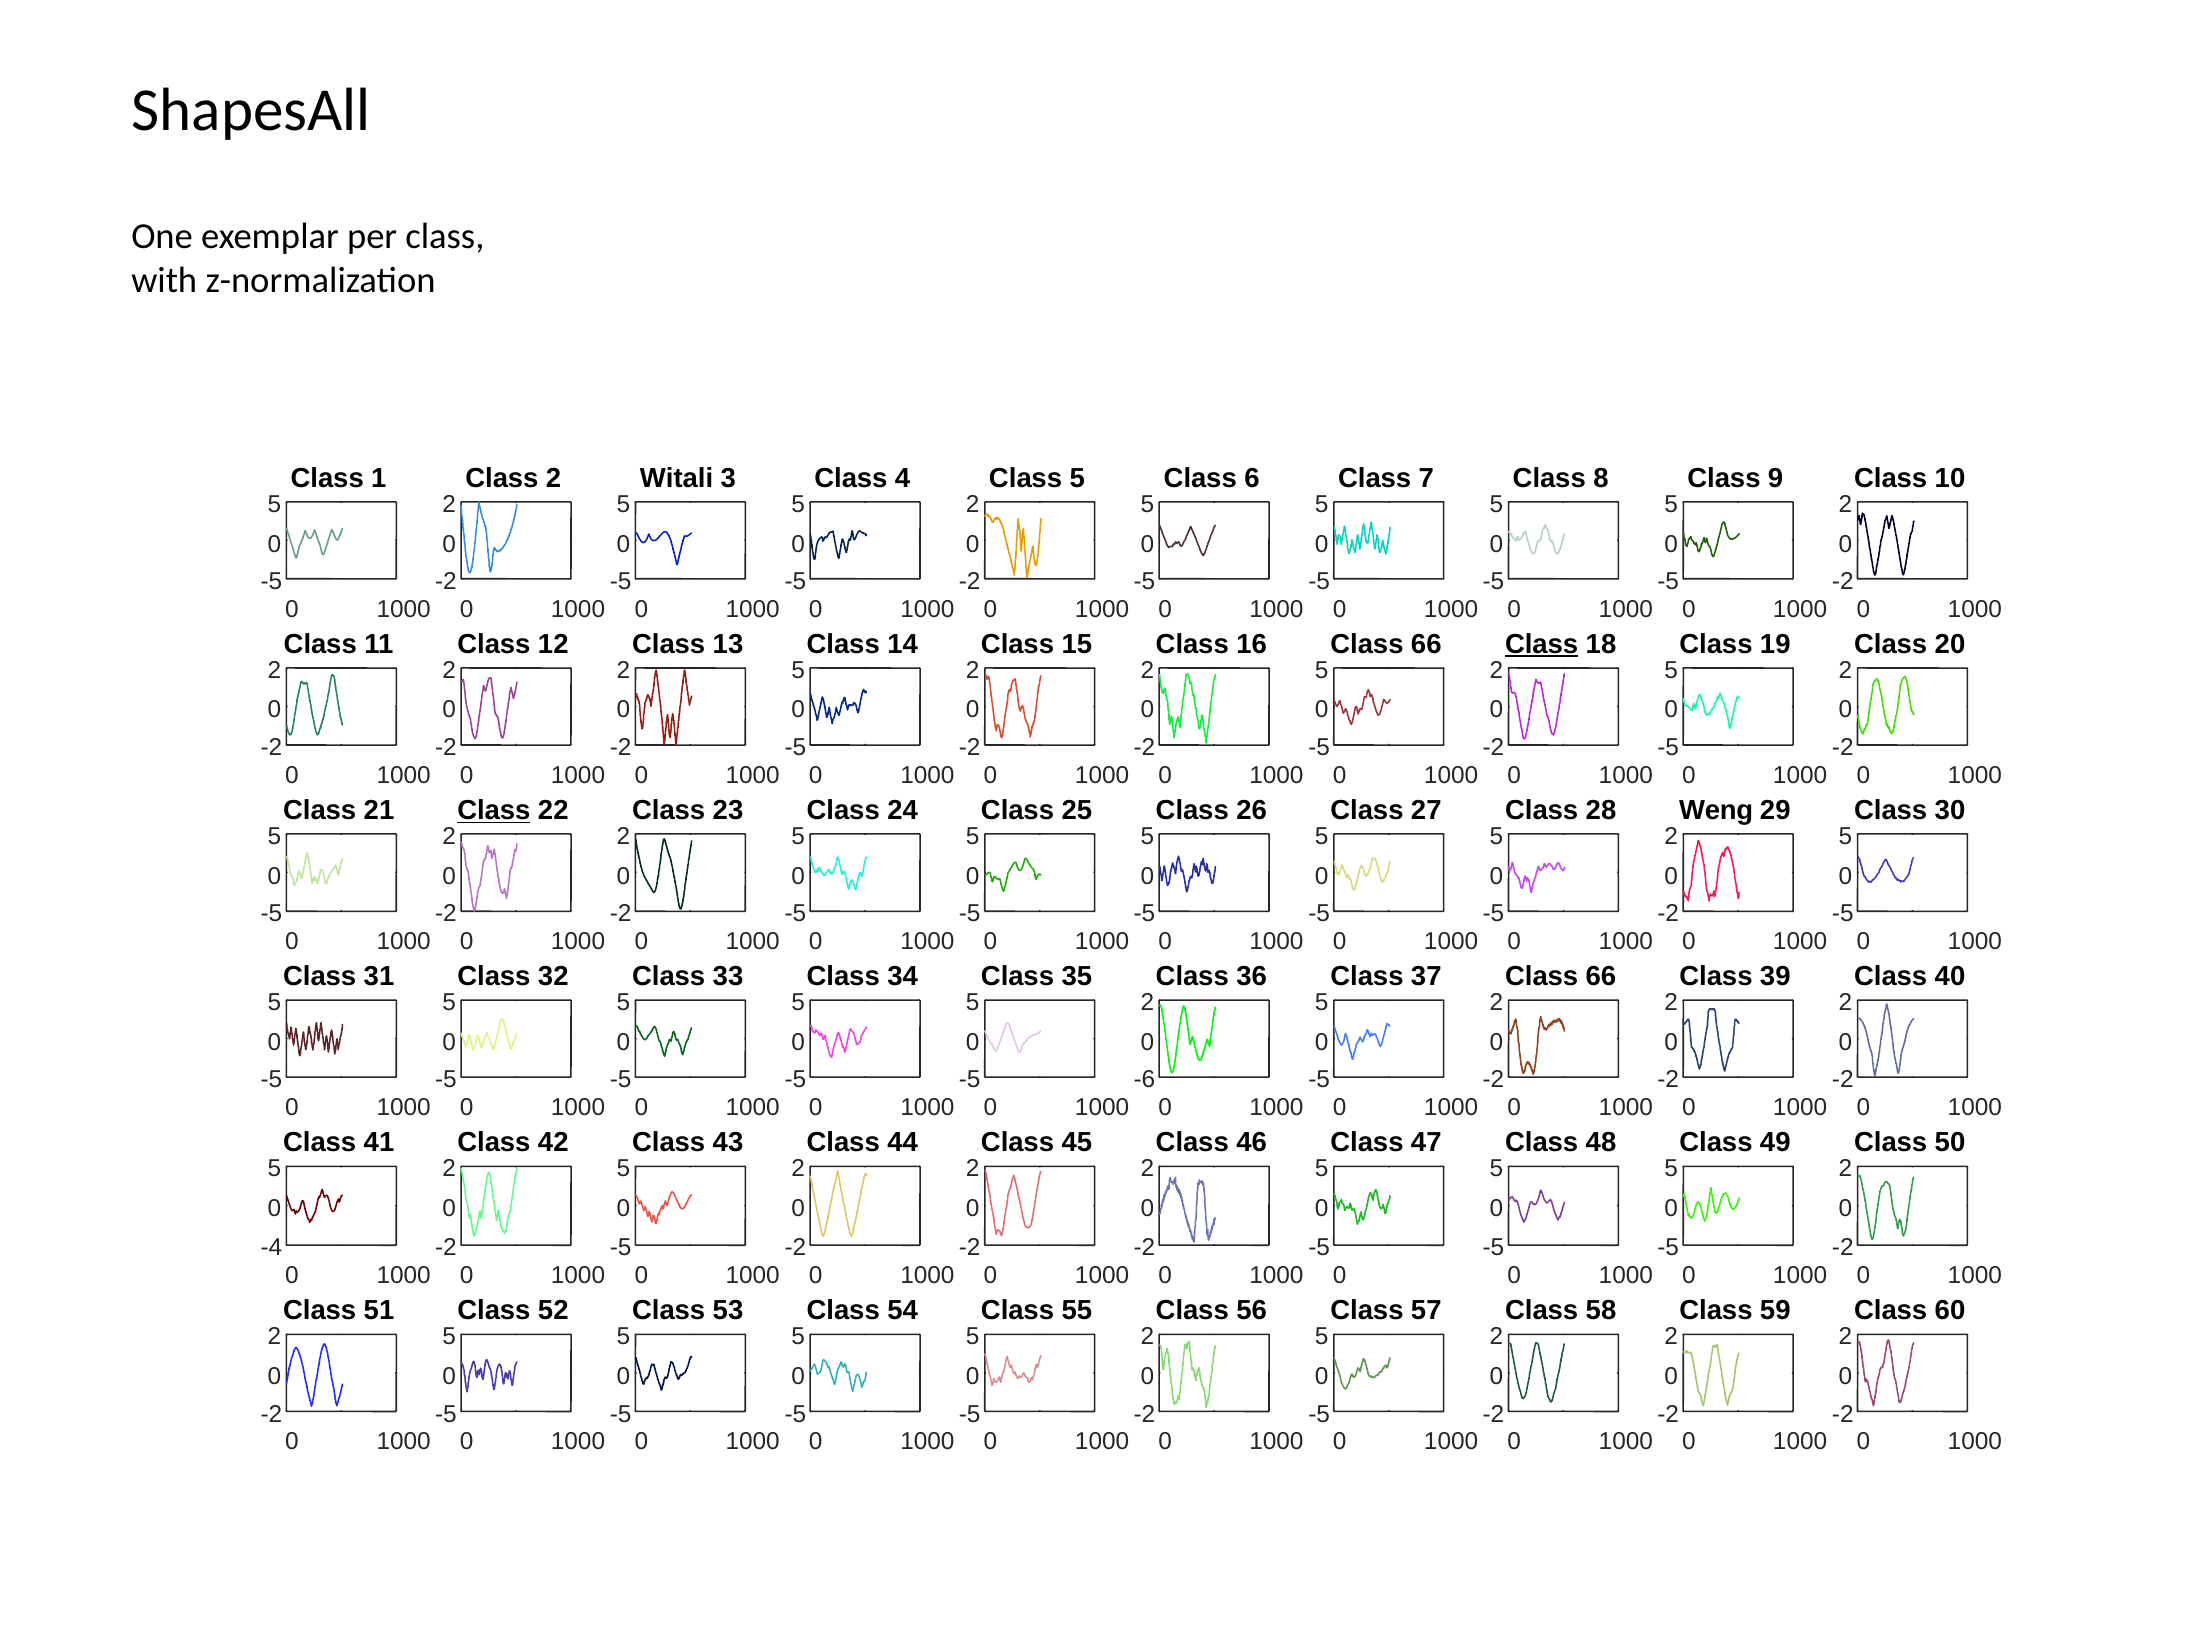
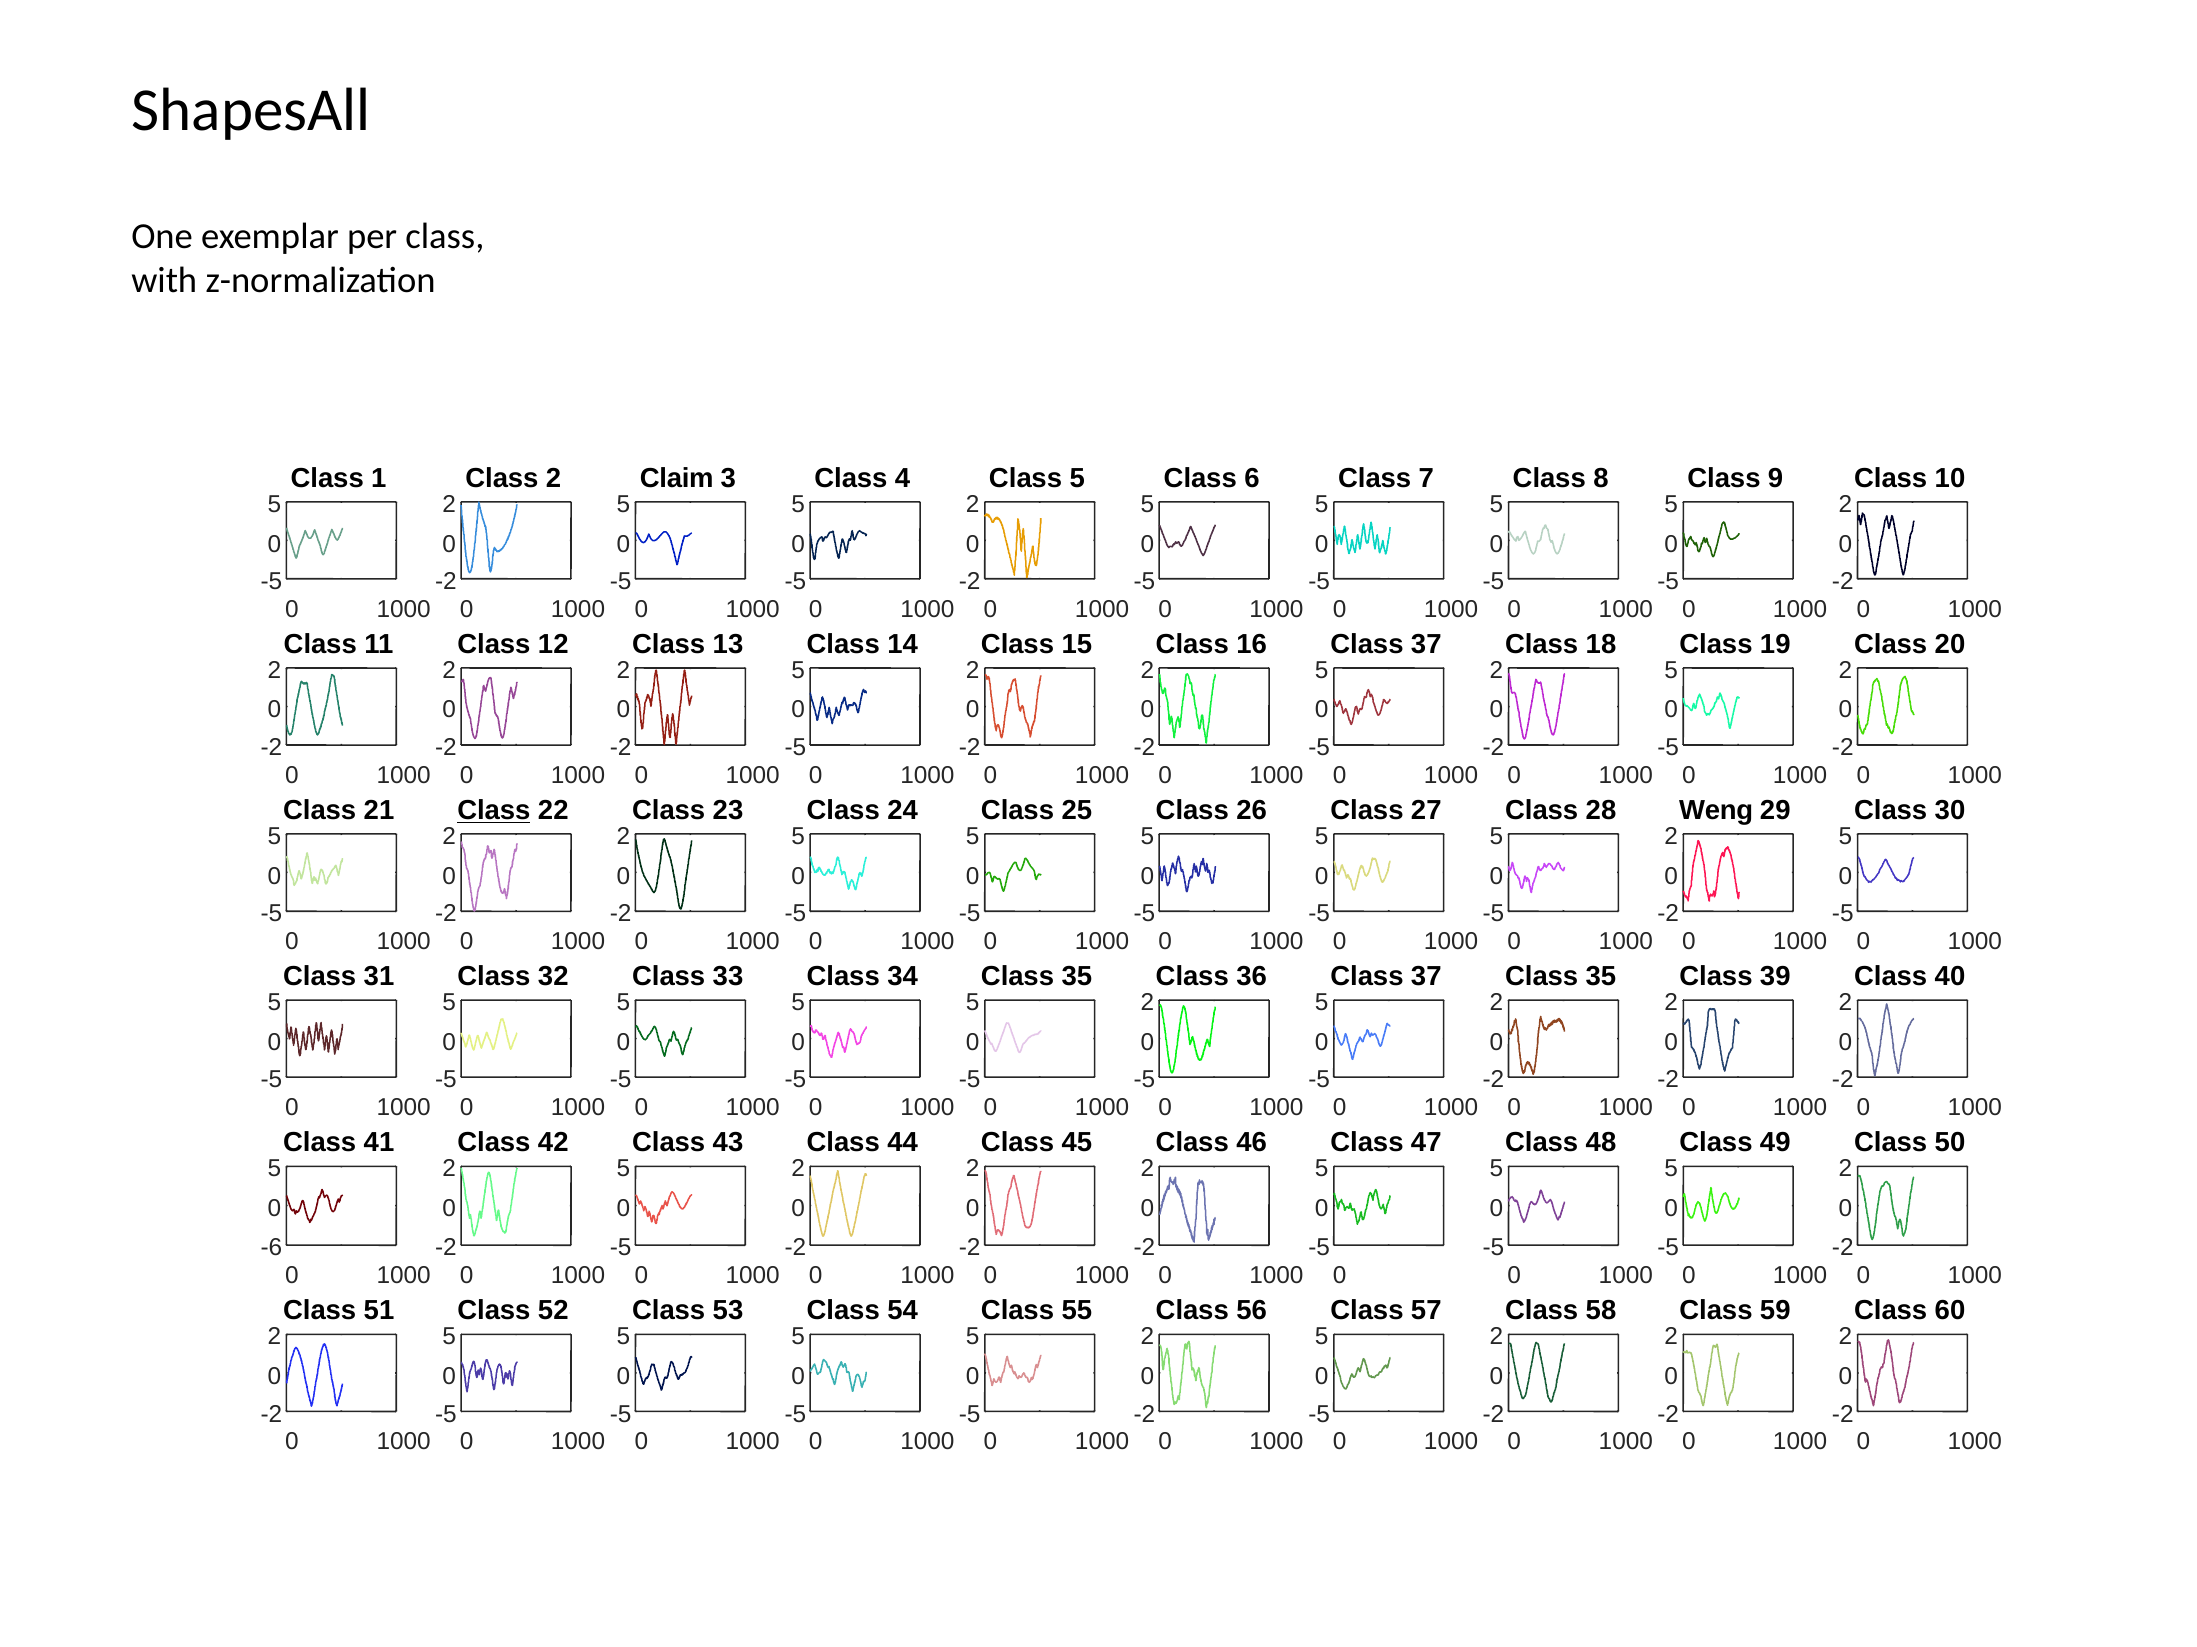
Witali: Witali -> Claim (677, 479)
66: 66 -> 37 (1426, 645)
Class underline: present -> none (1542, 645)
66: 66 -> 35 (1601, 977)
-6: -6 -> -5 (1144, 1080)
-4: -4 -> -6 (271, 1248)
